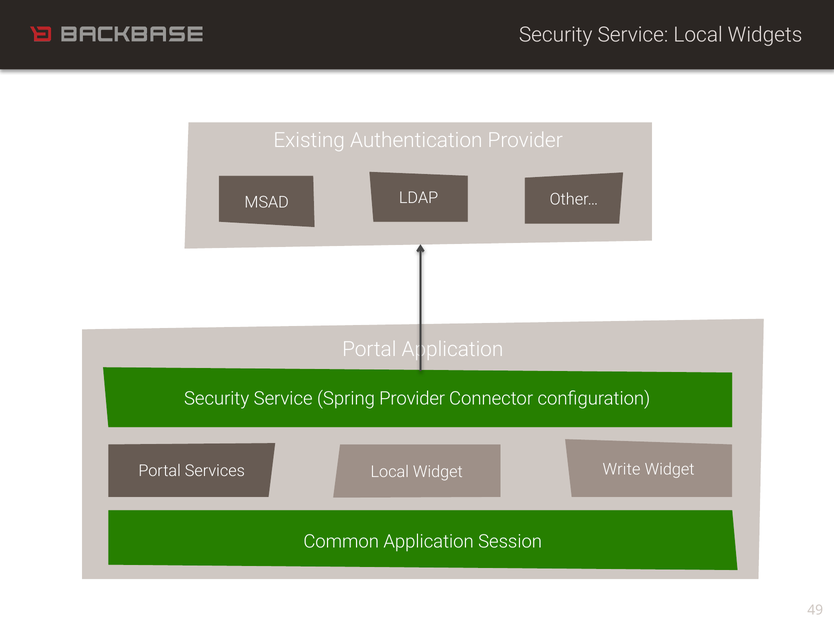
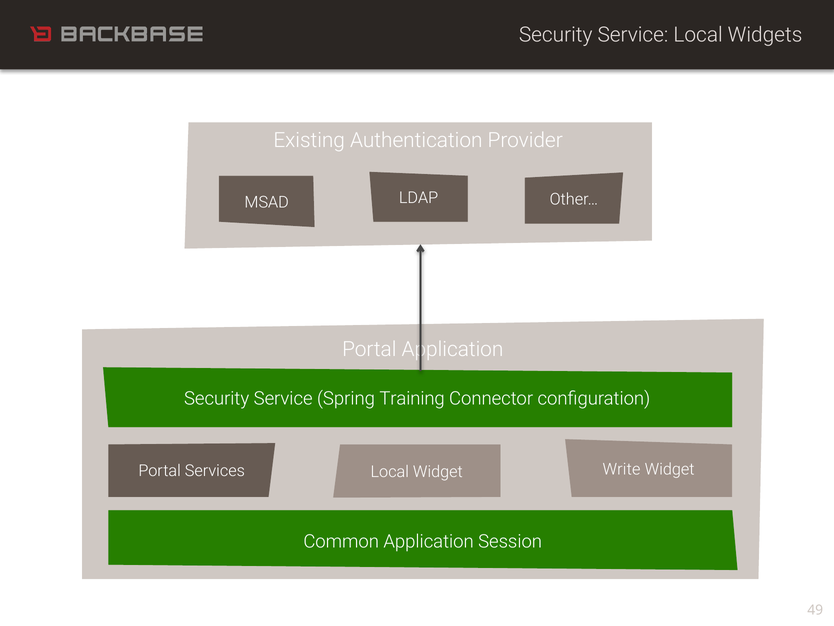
Spring Provider: Provider -> Training (412, 398)
